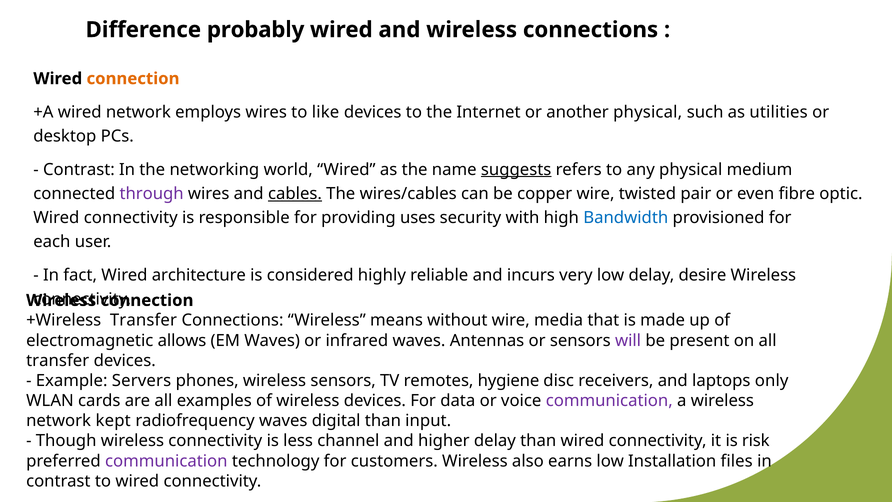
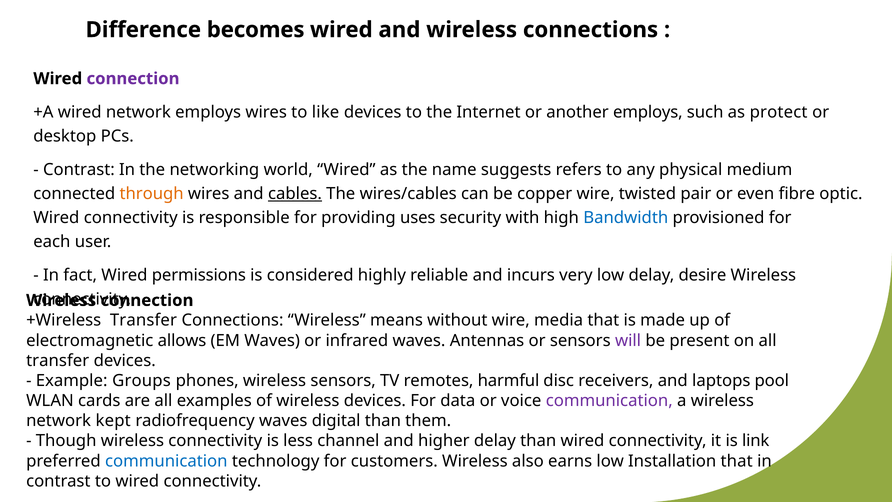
probably: probably -> becomes (256, 30)
connection colour: orange -> purple (133, 79)
another physical: physical -> employs (648, 112)
utilities: utilities -> protect (779, 112)
suggests underline: present -> none (516, 169)
through colour: purple -> orange (152, 193)
architecture: architecture -> permissions (199, 275)
Servers: Servers -> Groups (141, 381)
hygiene: hygiene -> harmful (509, 381)
only: only -> pool (772, 381)
input: input -> them (428, 421)
risk: risk -> link (756, 441)
communication colour: purple -> blue (166, 461)
Installation files: files -> that (737, 461)
